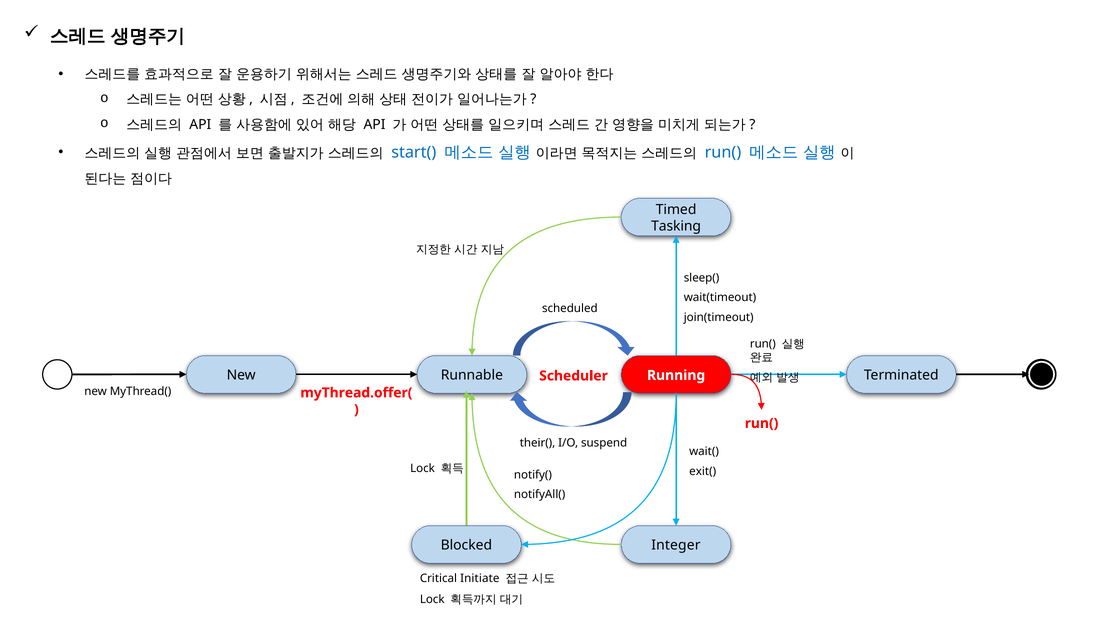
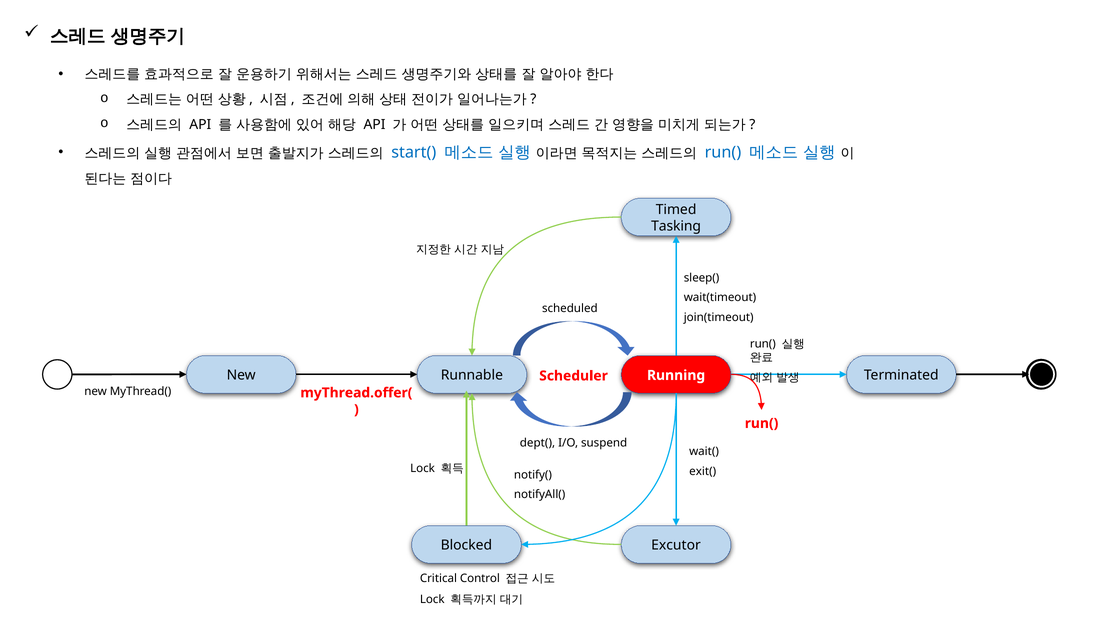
their(: their( -> dept( (537, 442)
Integer: Integer -> Excutor (676, 545)
Initiate: Initiate -> Control (480, 578)
